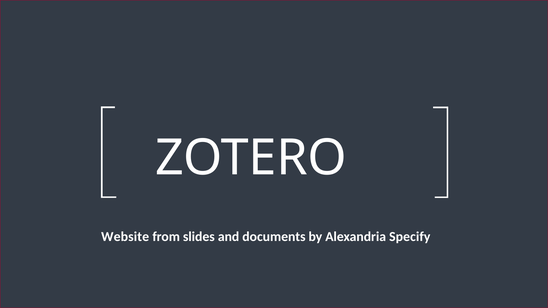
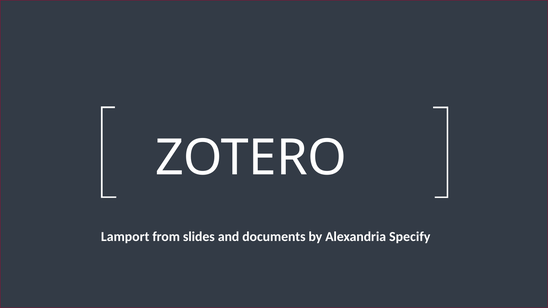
Website: Website -> Lamport (125, 237)
